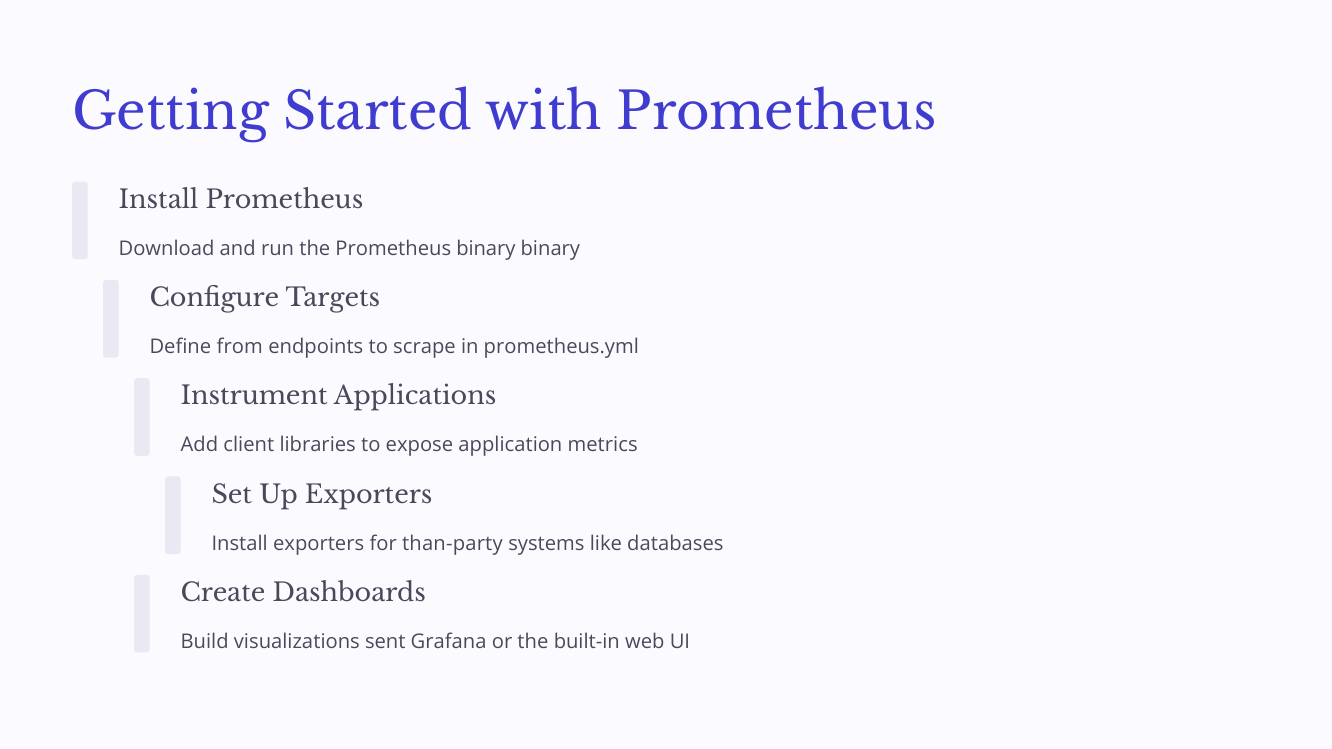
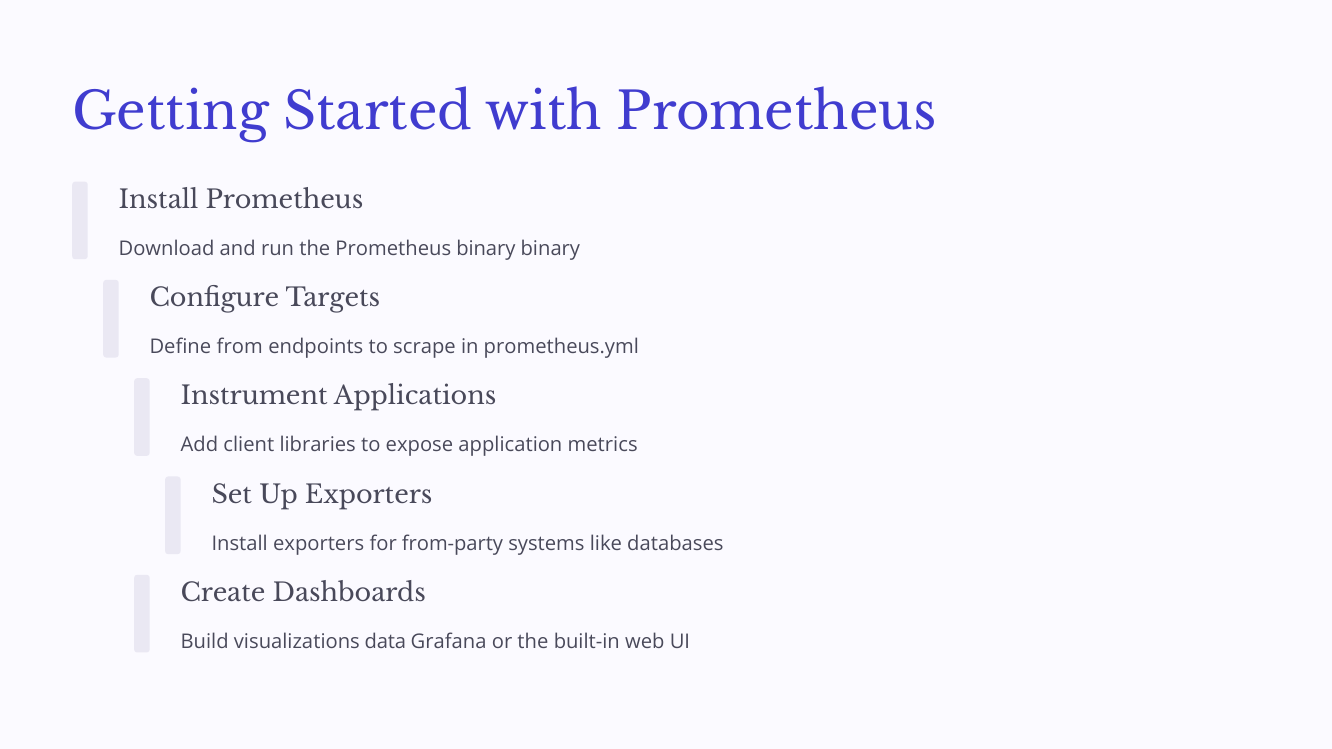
than-party: than-party -> from-party (453, 544)
sent: sent -> data (385, 642)
